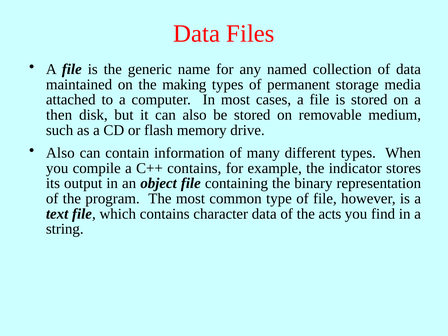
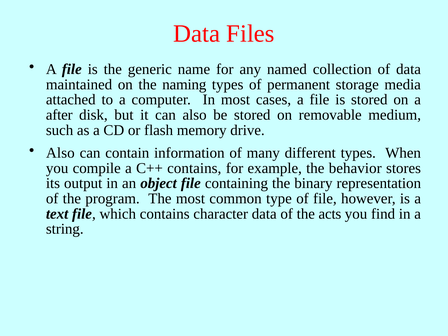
making: making -> naming (184, 84)
then: then -> after (59, 115)
indicator: indicator -> behavior (355, 168)
